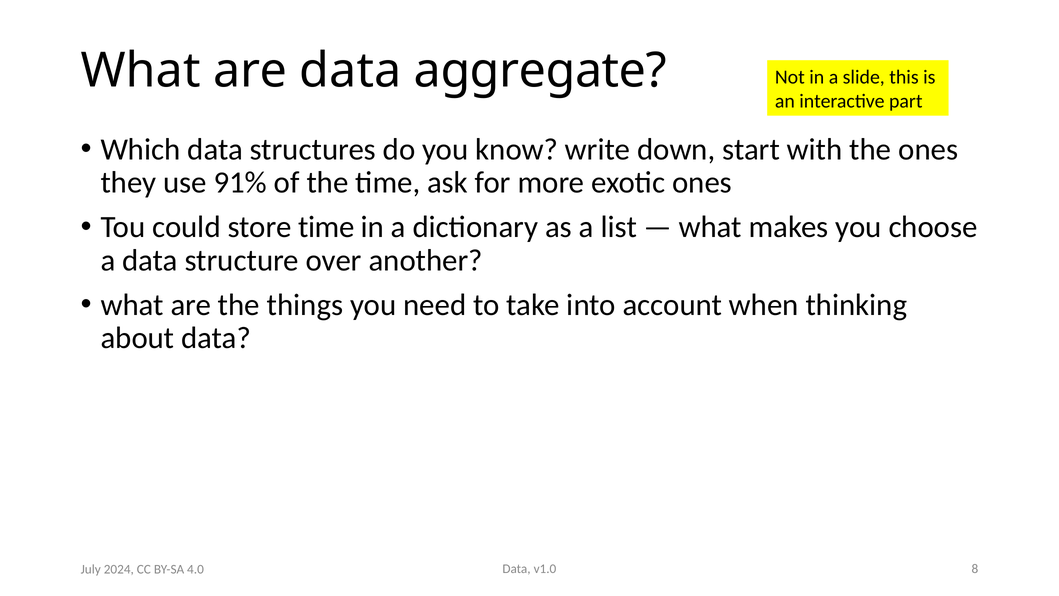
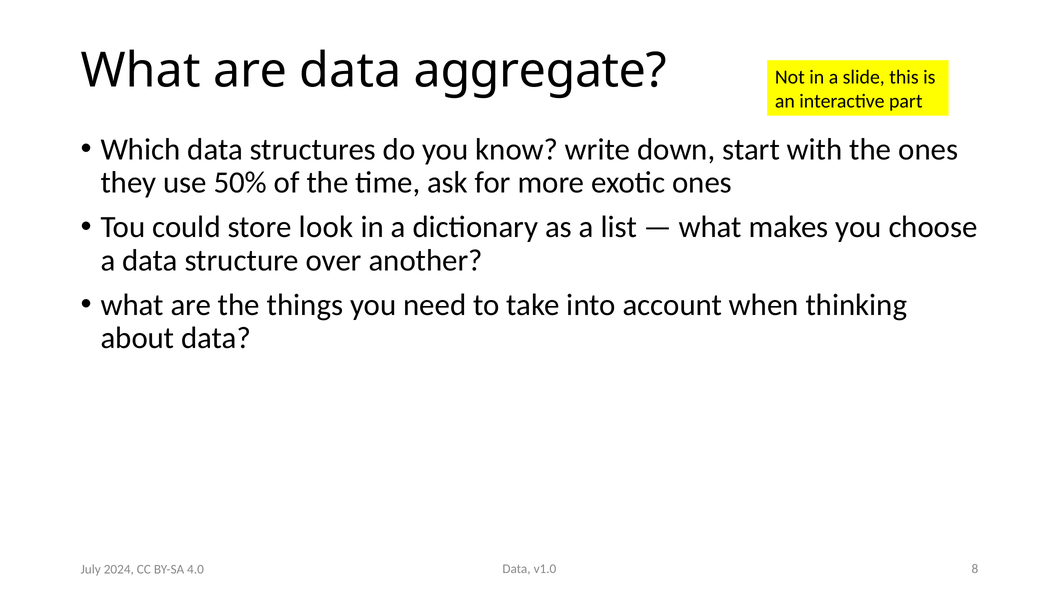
91%: 91% -> 50% (240, 183)
store time: time -> look (326, 227)
